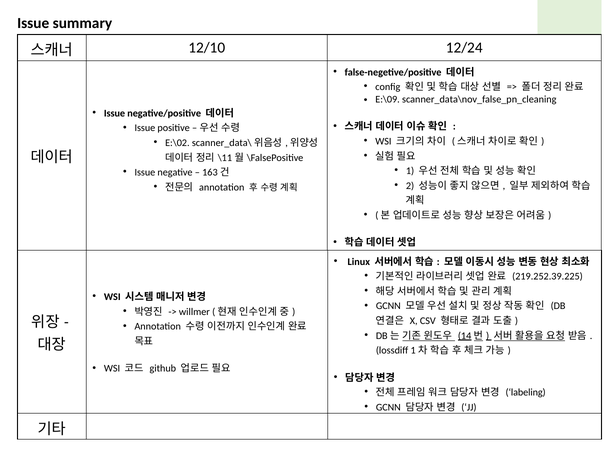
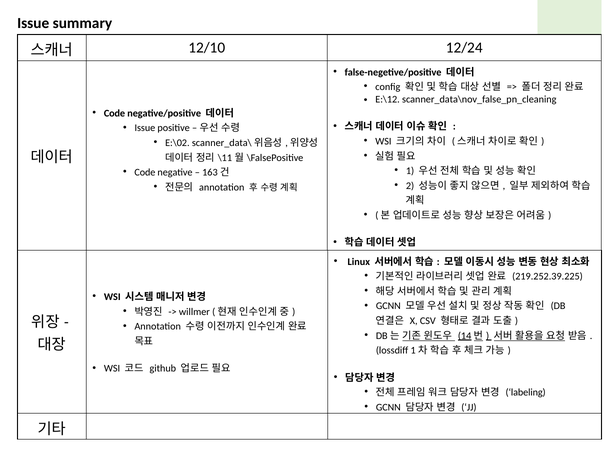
E:\09: E:\09 -> E:\12 (388, 100)
Issue: Issue -> Code (114, 113)
Issue: Issue -> Code (145, 172)
